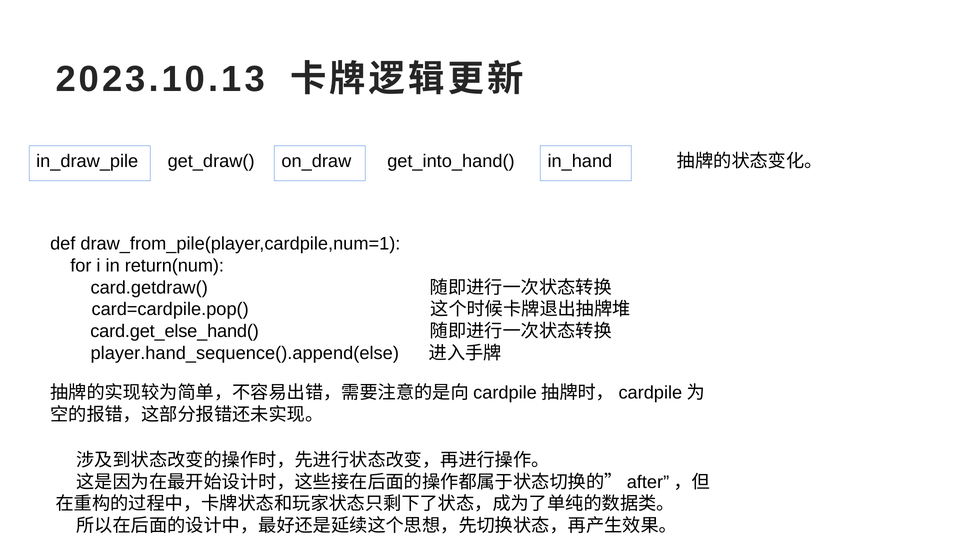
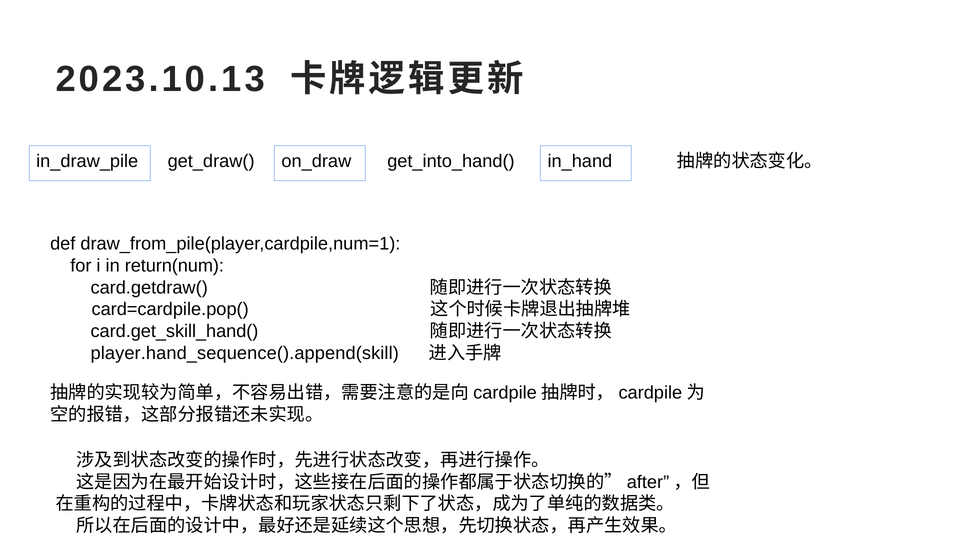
card.get_else_hand(: card.get_else_hand( -> card.get_skill_hand( (175, 331)
player.hand_sequence().append(else: player.hand_sequence().append(else -> player.hand_sequence().append(skill (245, 353)
